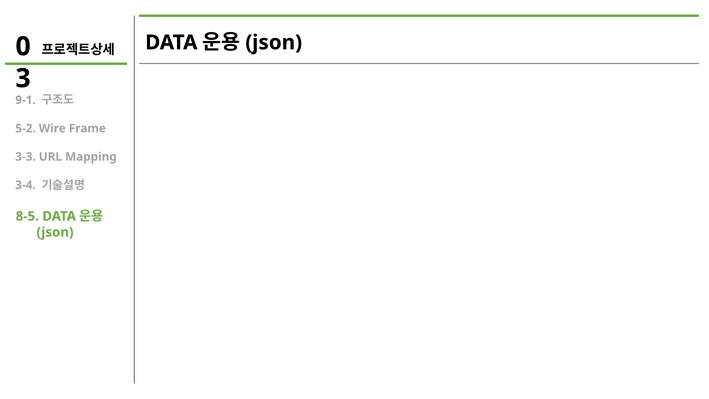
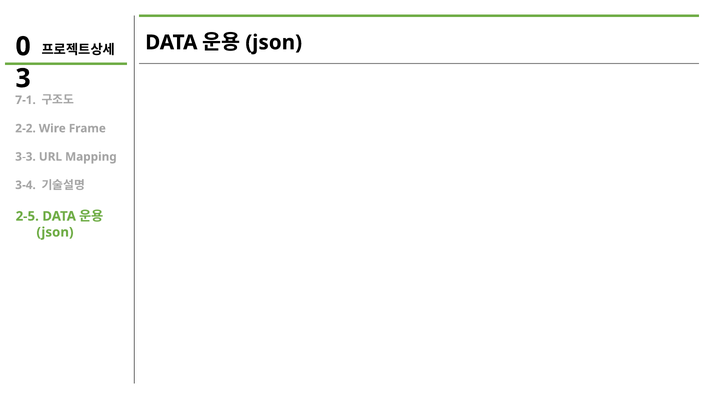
9-1: 9-1 -> 7-1 (26, 100)
5-2: 5-2 -> 2-2 (26, 128)
8-5: 8-5 -> 2-5 (27, 216)
